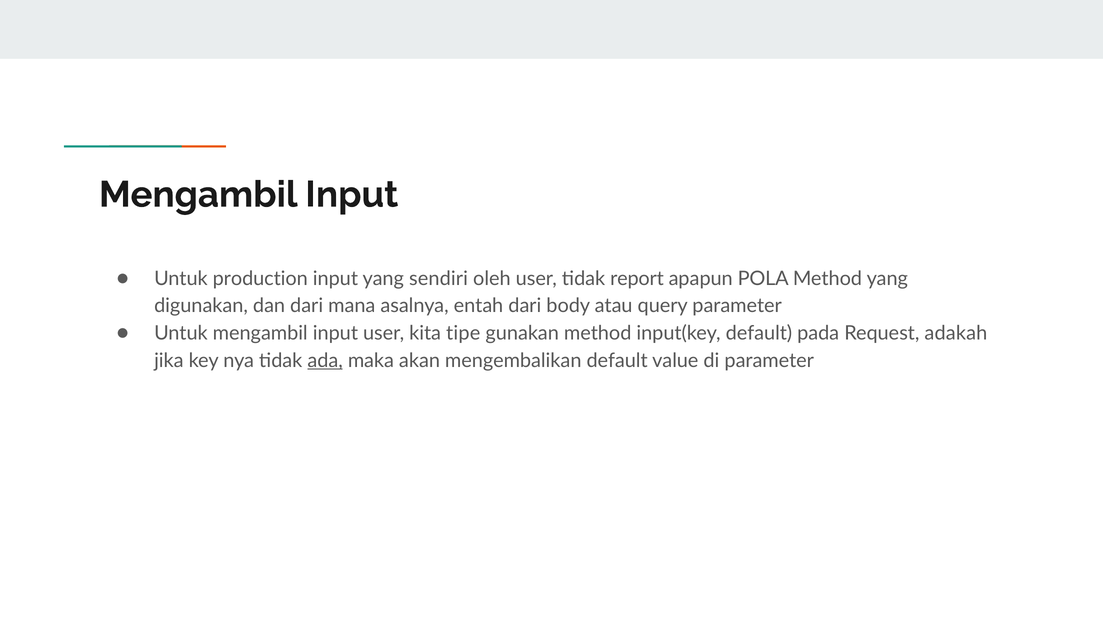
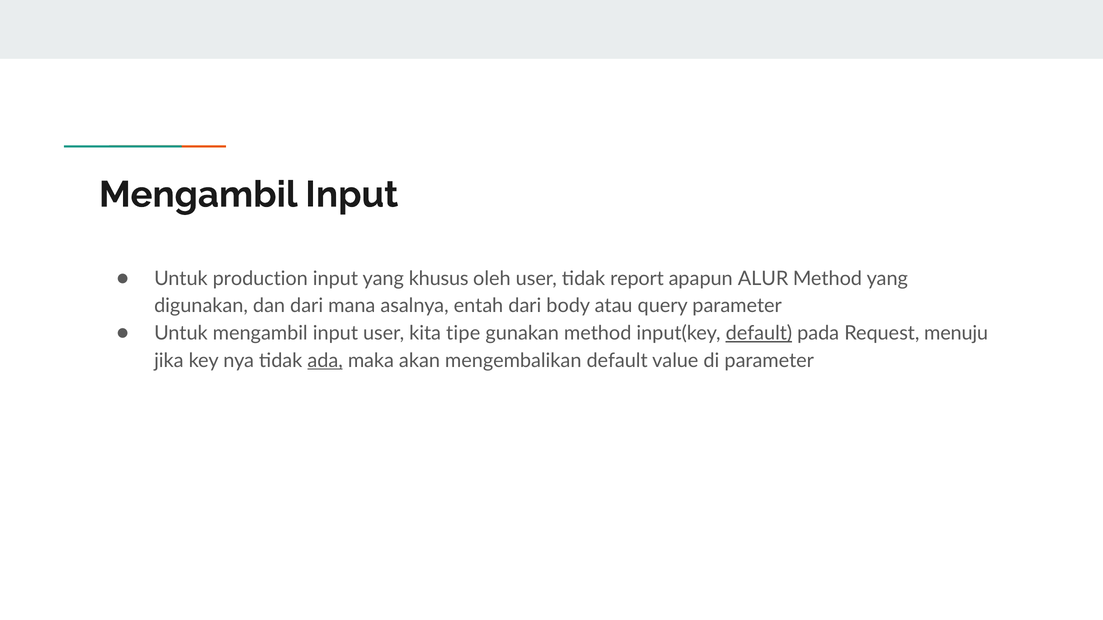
sendiri: sendiri -> khusus (439, 279)
POLA: POLA -> ALUR (763, 279)
default underline: none -> present (759, 333)
adakah: adakah -> menuju (956, 333)
